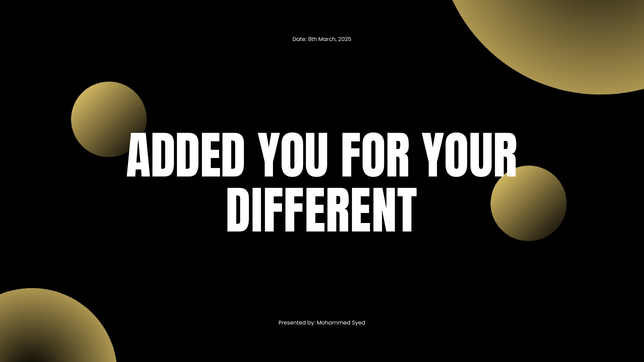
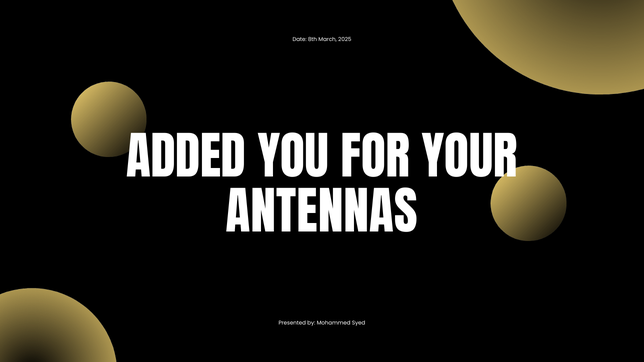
DIFFERENT: DIFFERENT -> ANTENNAS (322, 215)
